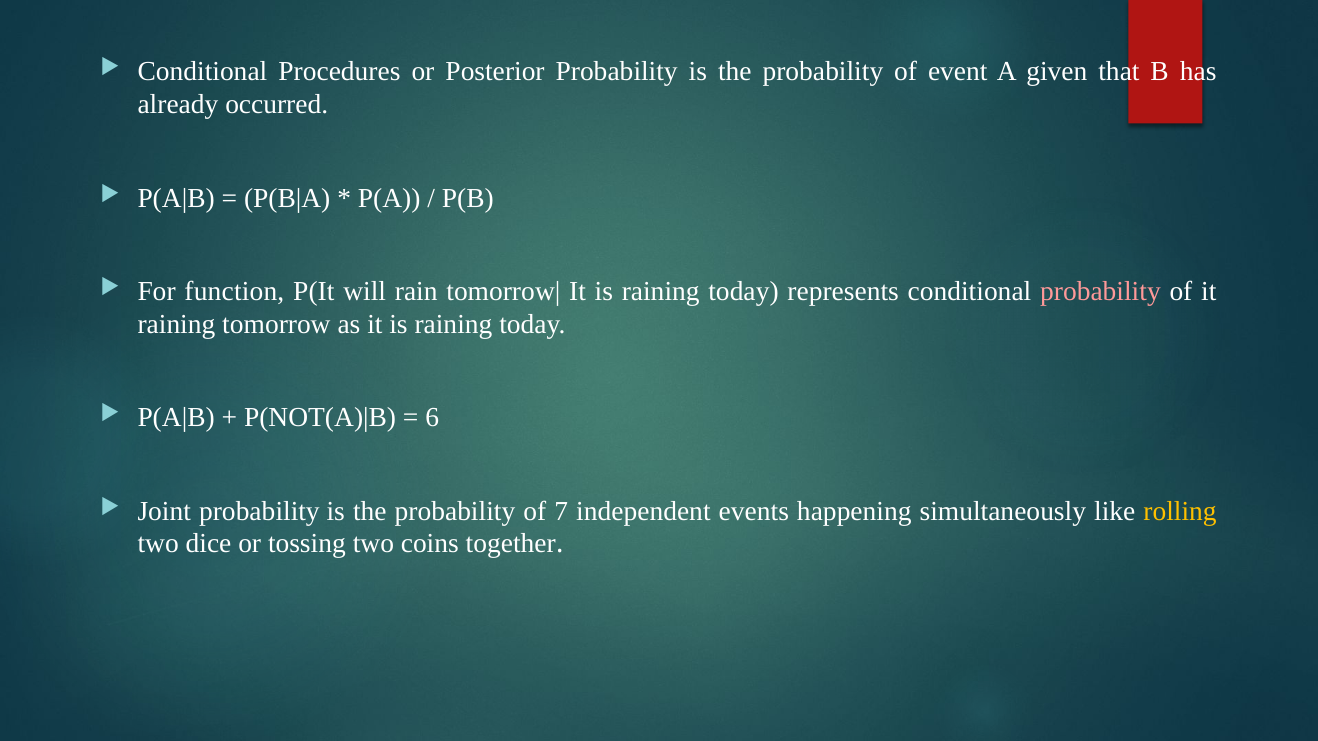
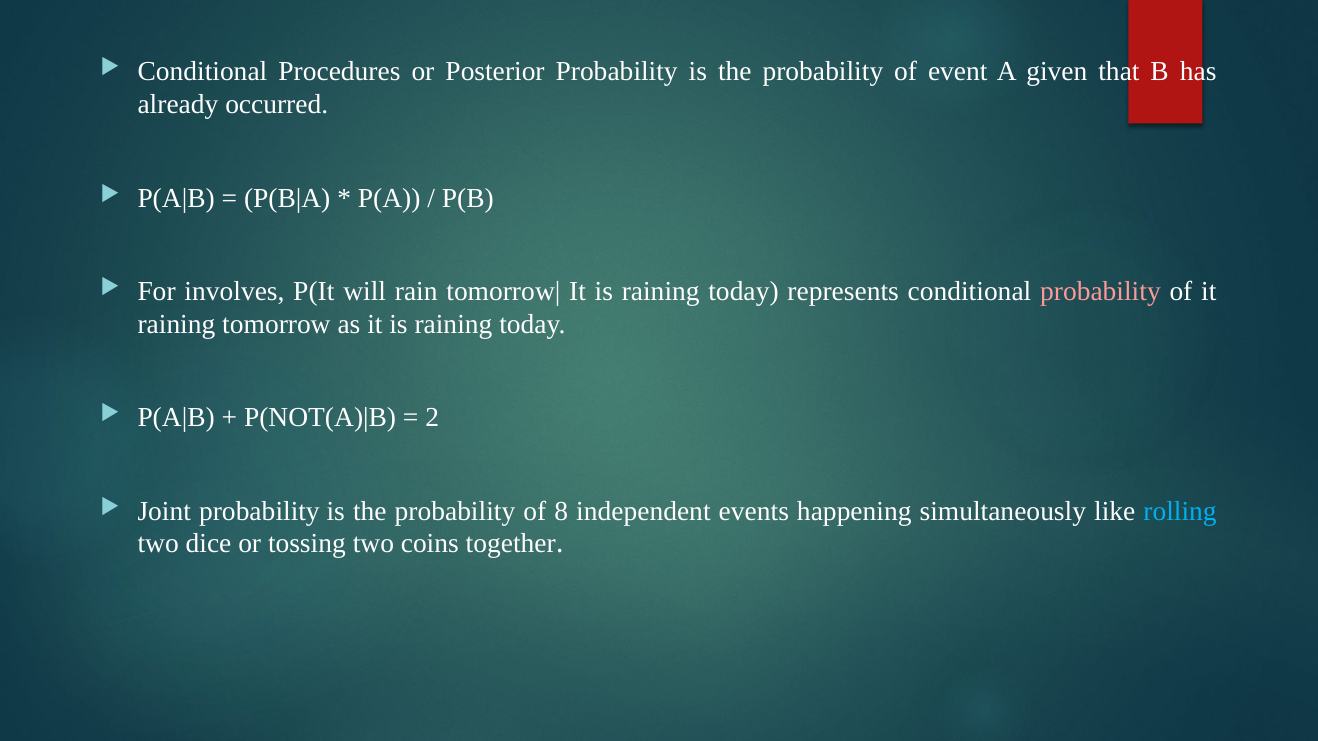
function: function -> involves (234, 291)
6: 6 -> 2 (432, 418)
7: 7 -> 8 (561, 511)
rolling colour: yellow -> light blue (1180, 511)
